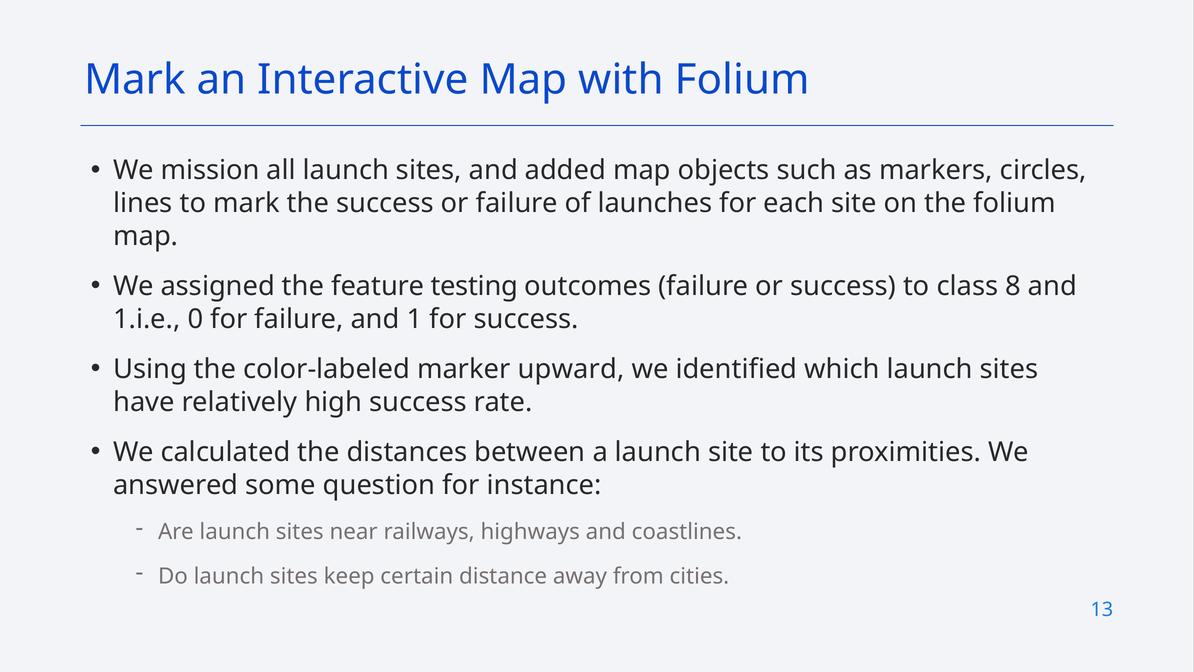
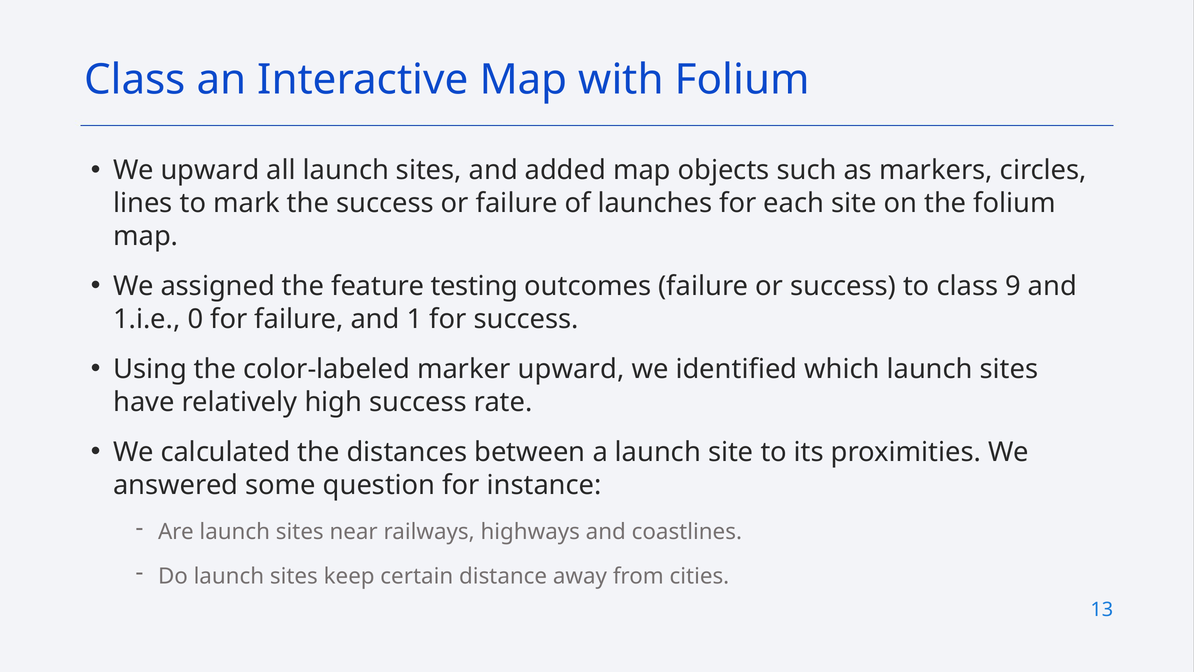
Mark: Mark -> Class (135, 80)
We mission: mission -> upward (210, 170)
8: 8 -> 9 (1013, 286)
